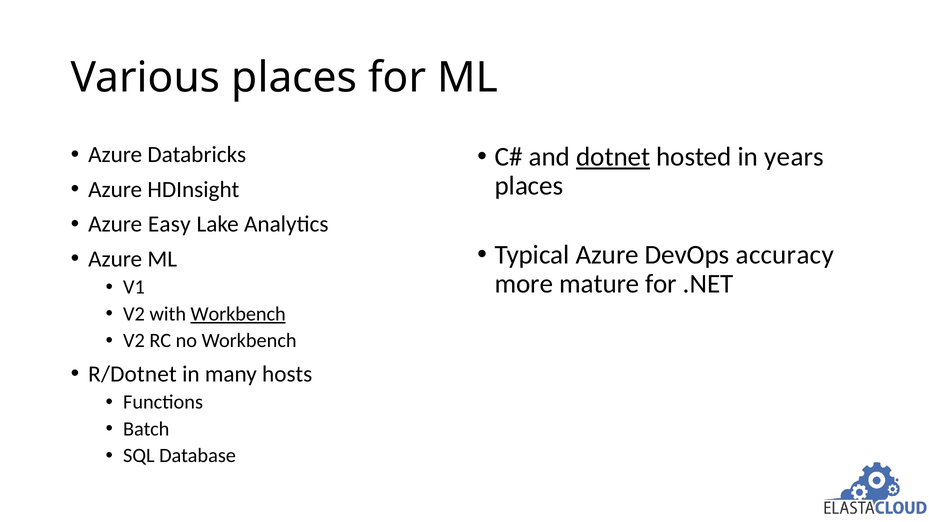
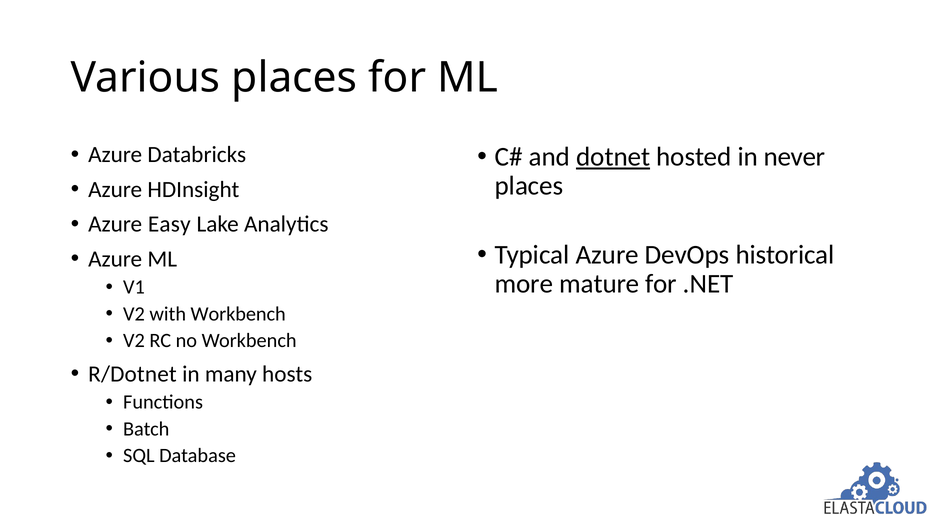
years: years -> never (794, 157)
accuracy: accuracy -> historical (785, 255)
Workbench underline: present -> none (238, 314)
